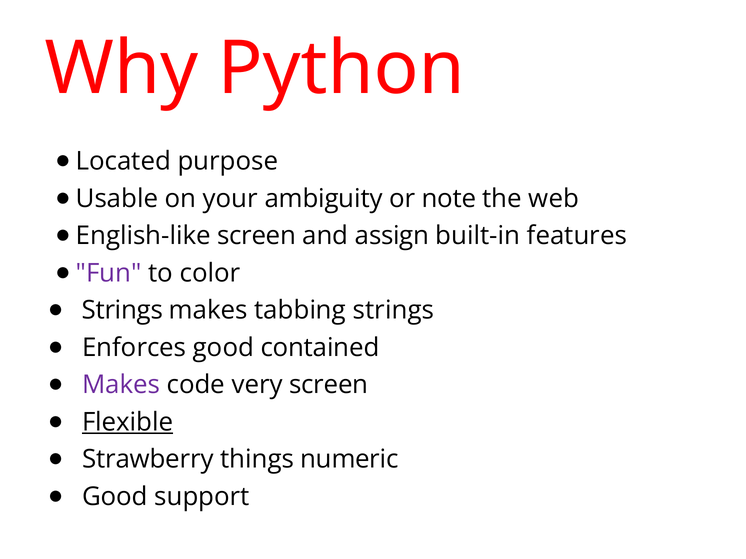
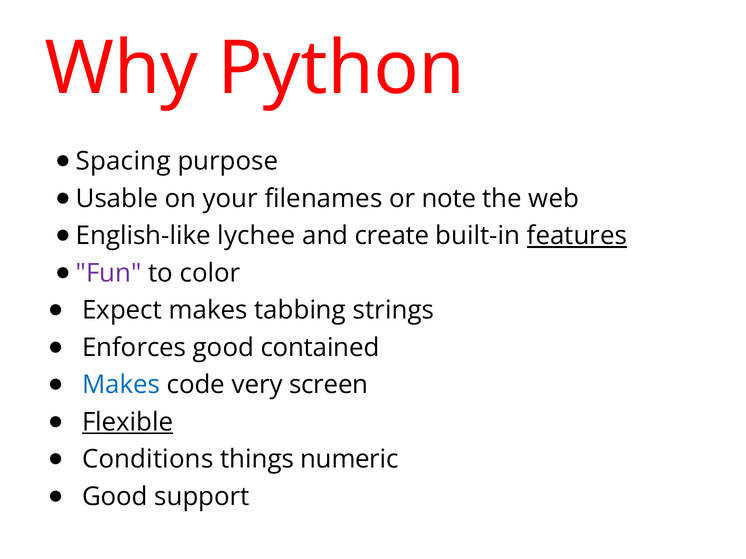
Located: Located -> Spacing (123, 162)
ambiguity: ambiguity -> filenames (323, 199)
English-like screen: screen -> lychee (256, 236)
assign: assign -> create (392, 236)
features underline: none -> present (577, 236)
Strings: Strings -> Expect (122, 311)
Makes colour: purple -> blue (121, 385)
Strawberry: Strawberry -> Conditions (148, 460)
